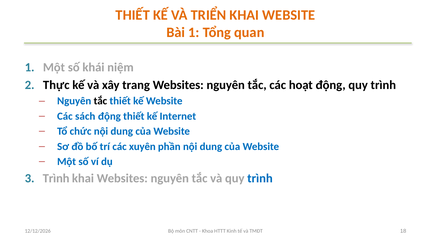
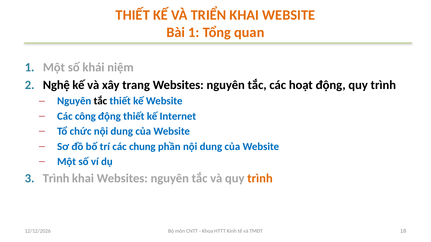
Thực: Thực -> Nghệ (56, 85)
sách: sách -> công (85, 116)
xuyên: xuyên -> chung (142, 147)
trình colour: blue -> orange (260, 179)
